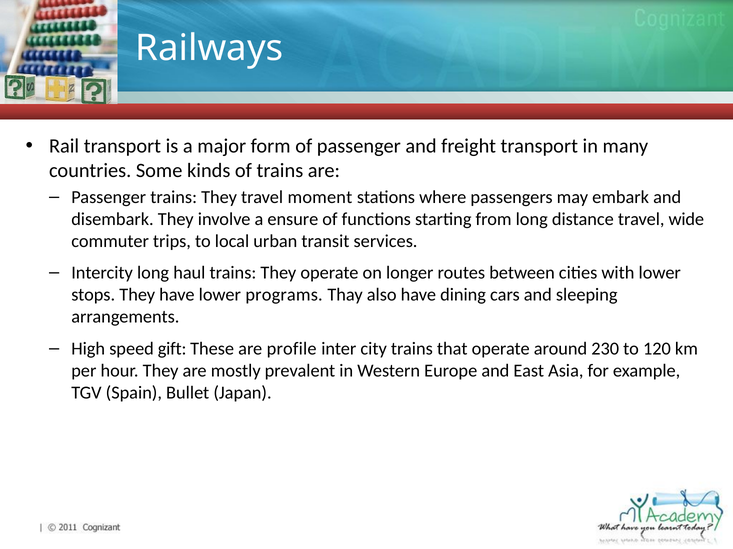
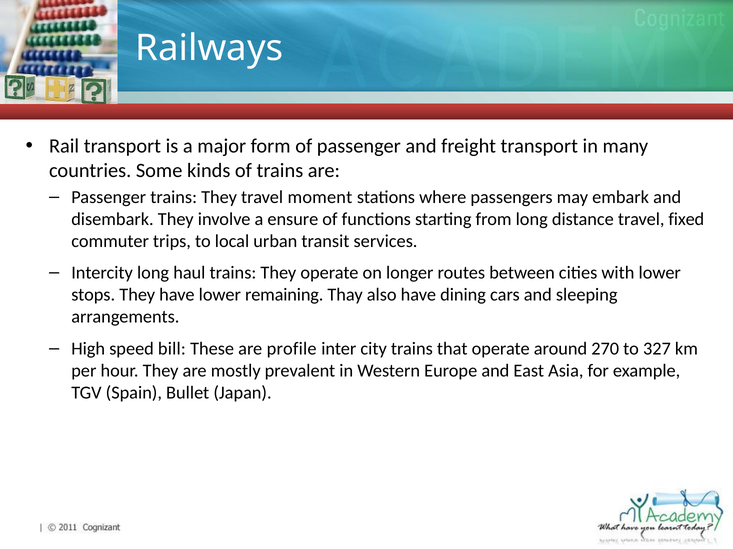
wide: wide -> fixed (686, 220)
programs: programs -> remaining (284, 295)
gift: gift -> bill (172, 349)
230: 230 -> 270 (605, 349)
120: 120 -> 327 (657, 349)
